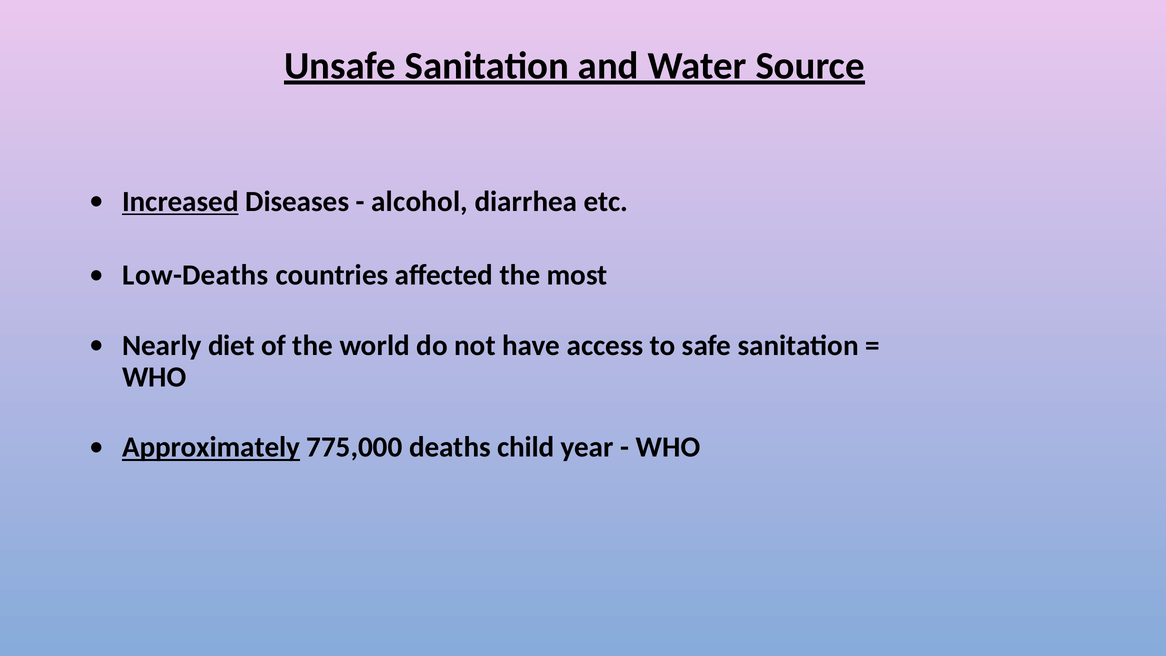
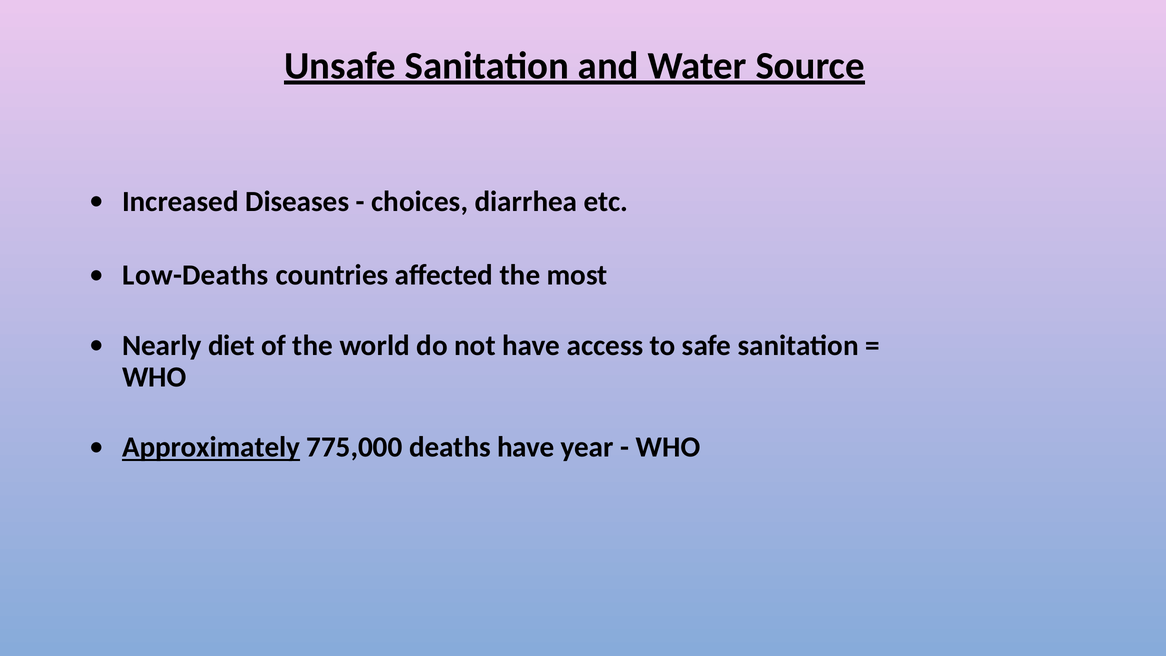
Increased underline: present -> none (180, 202)
alcohol: alcohol -> choices (420, 202)
deaths child: child -> have (526, 447)
